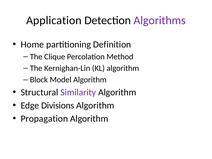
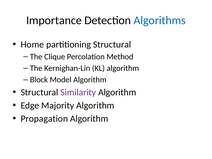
Application: Application -> Importance (54, 20)
Algorithms colour: purple -> blue (160, 20)
partitioning Definition: Definition -> Structural (112, 44)
Divisions: Divisions -> Majority (58, 106)
